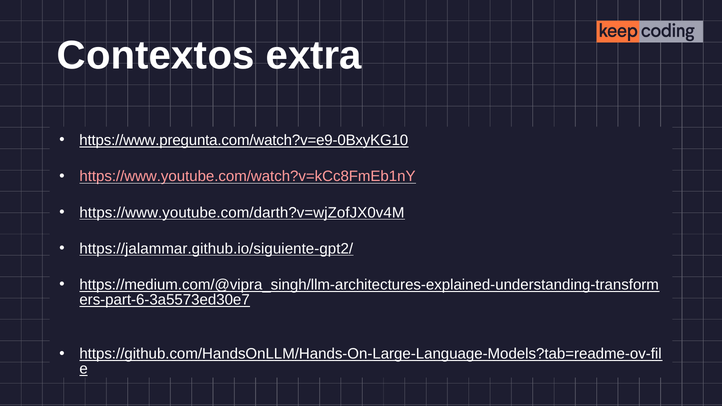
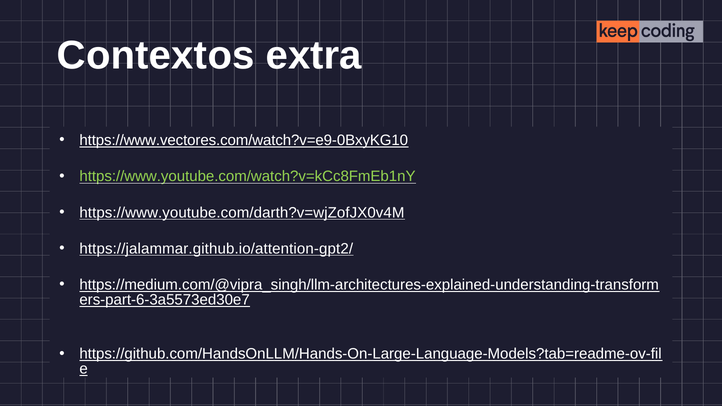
https://www.pregunta.com/watch?v=e9-0BxyKG10: https://www.pregunta.com/watch?v=e9-0BxyKG10 -> https://www.vectores.com/watch?v=e9-0BxyKG10 (244, 140)
https://www.youtube.com/watch?v=kCc8FmEb1nY colour: pink -> light green (247, 177)
https://jalammar.github.io/siguiente-gpt2/: https://jalammar.github.io/siguiente-gpt2/ -> https://jalammar.github.io/attention-gpt2/ (216, 249)
